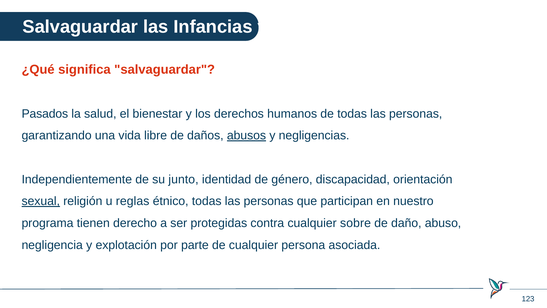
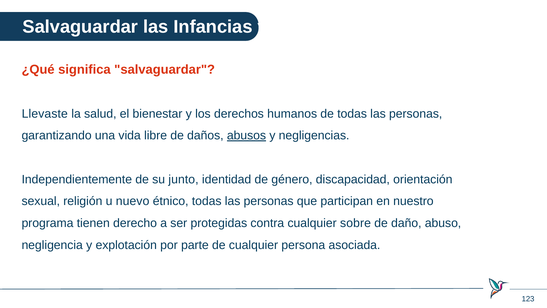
Pasados: Pasados -> Llevaste (45, 114)
sexual underline: present -> none (41, 201)
reglas: reglas -> nuevo (133, 201)
